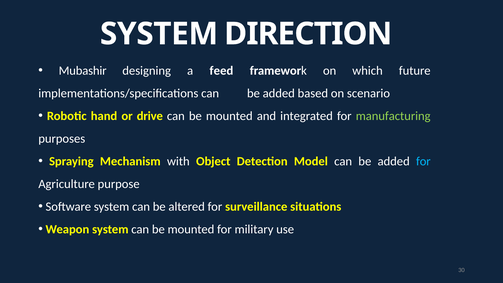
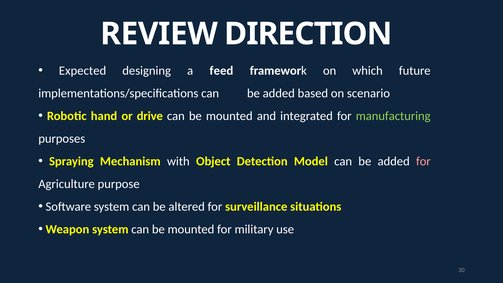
SYSTEM: SYSTEM -> REVIEW (159, 34)
Mubashir: Mubashir -> Expected (83, 71)
for colour: light blue -> pink (423, 161)
